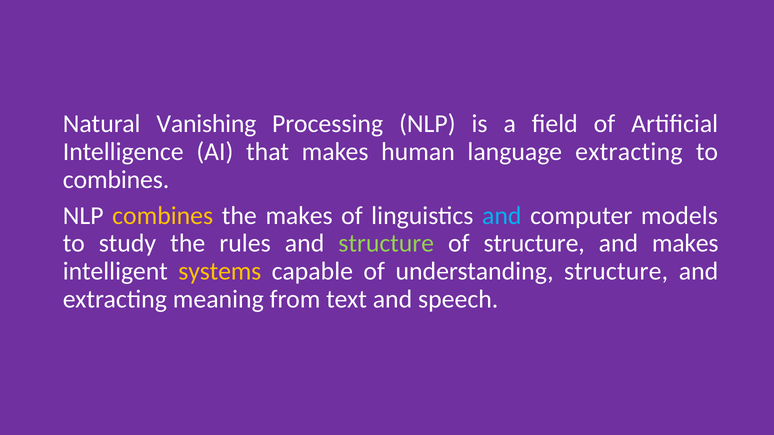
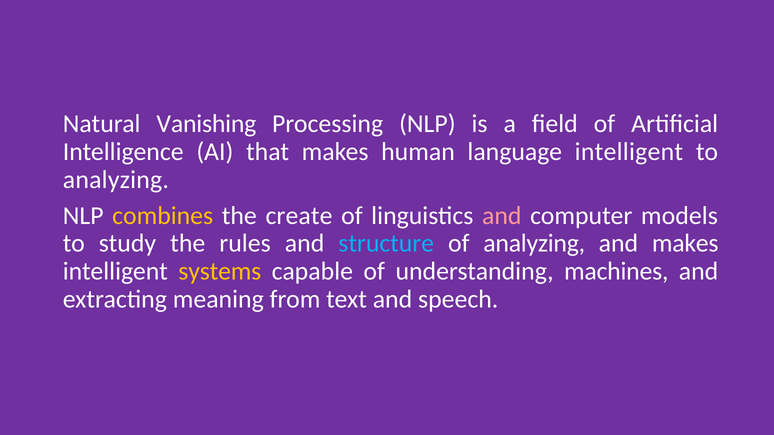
language extracting: extracting -> intelligent (629, 152)
combines: combines -> analyzing (116, 180)
the makes: makes -> create (299, 216)
and colour: light blue -> pink (502, 216)
structure colour: light green -> light blue (386, 244)
of structure: structure -> analyzing (534, 244)
understanding structure: structure -> machines (616, 271)
